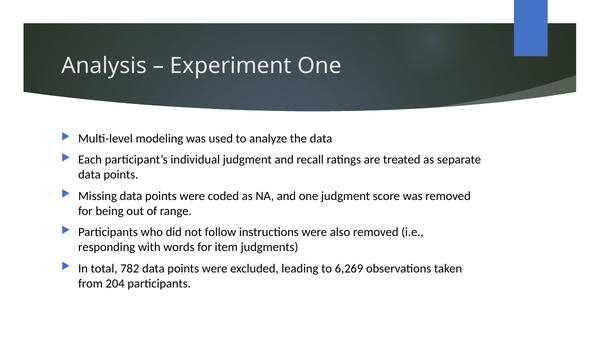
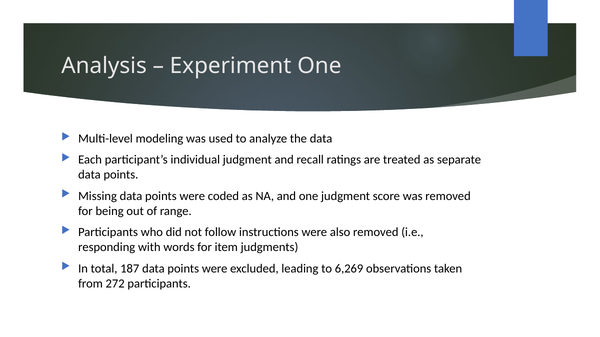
782: 782 -> 187 (130, 269)
204: 204 -> 272 (115, 284)
